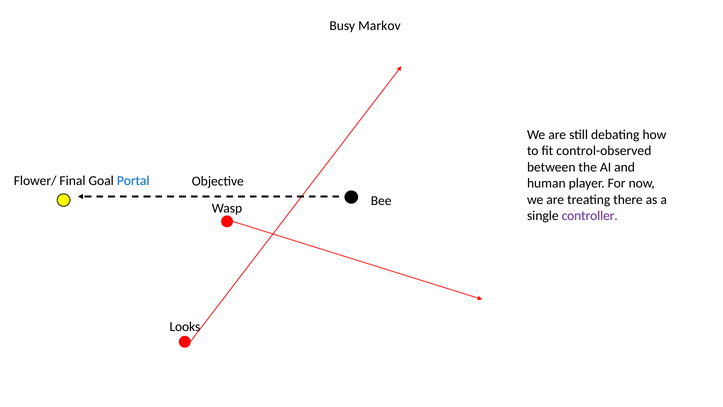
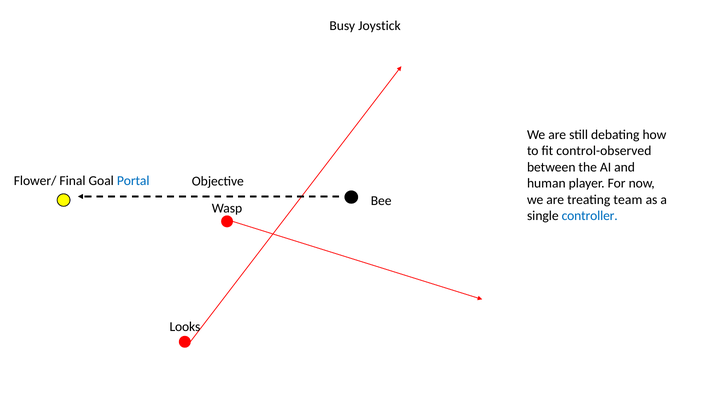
Markov: Markov -> Joystick (379, 26)
there: there -> team (628, 200)
controller colour: purple -> blue (590, 216)
